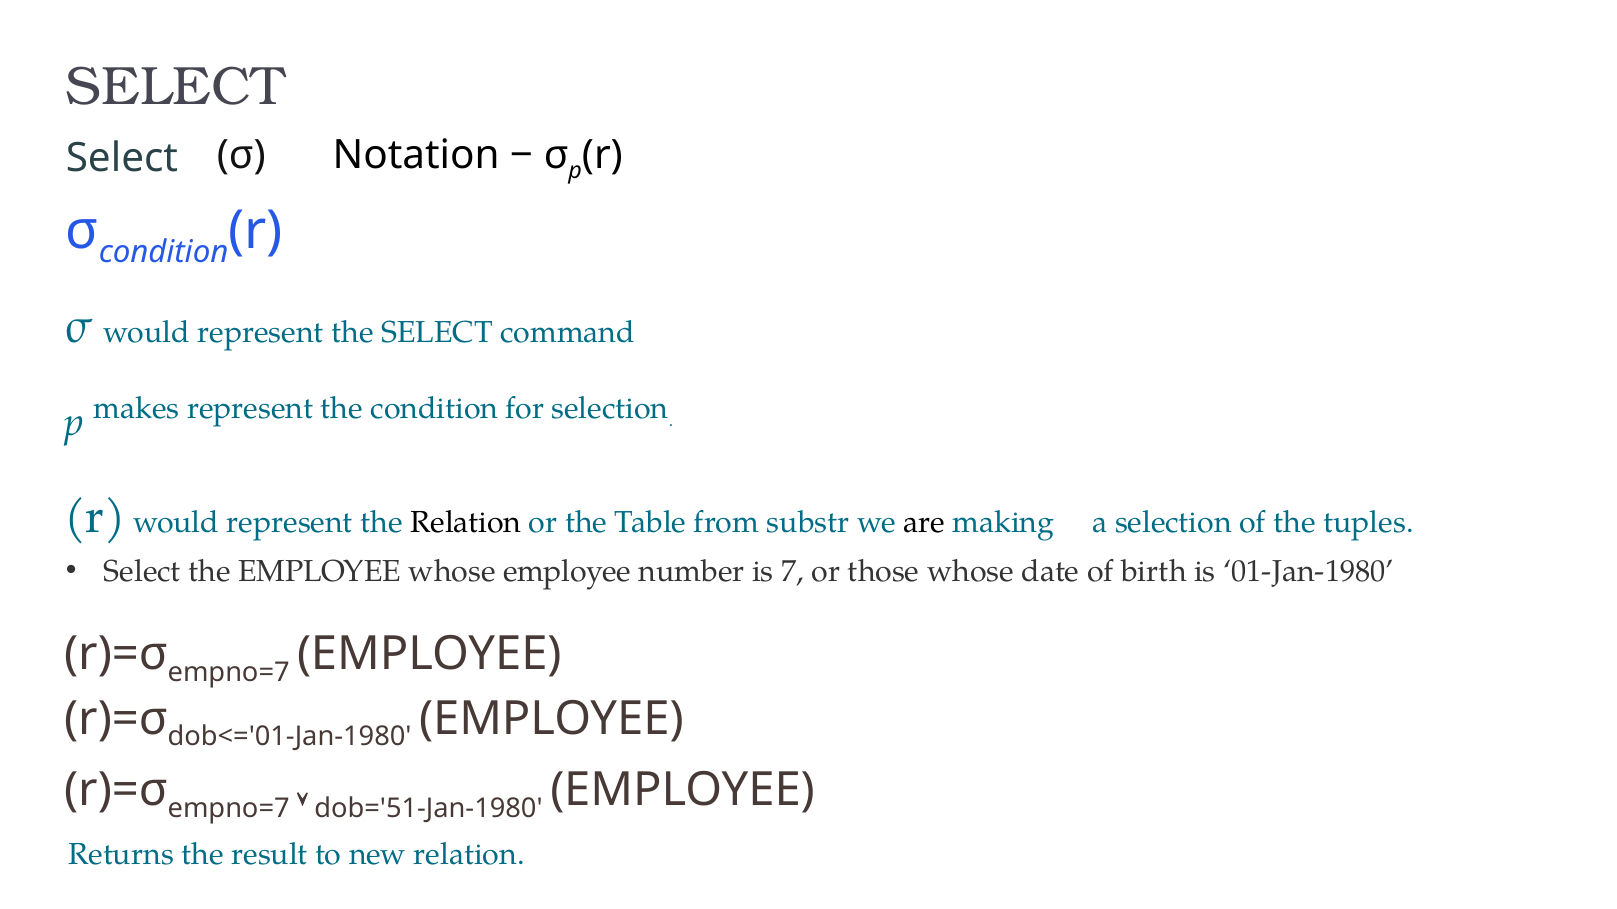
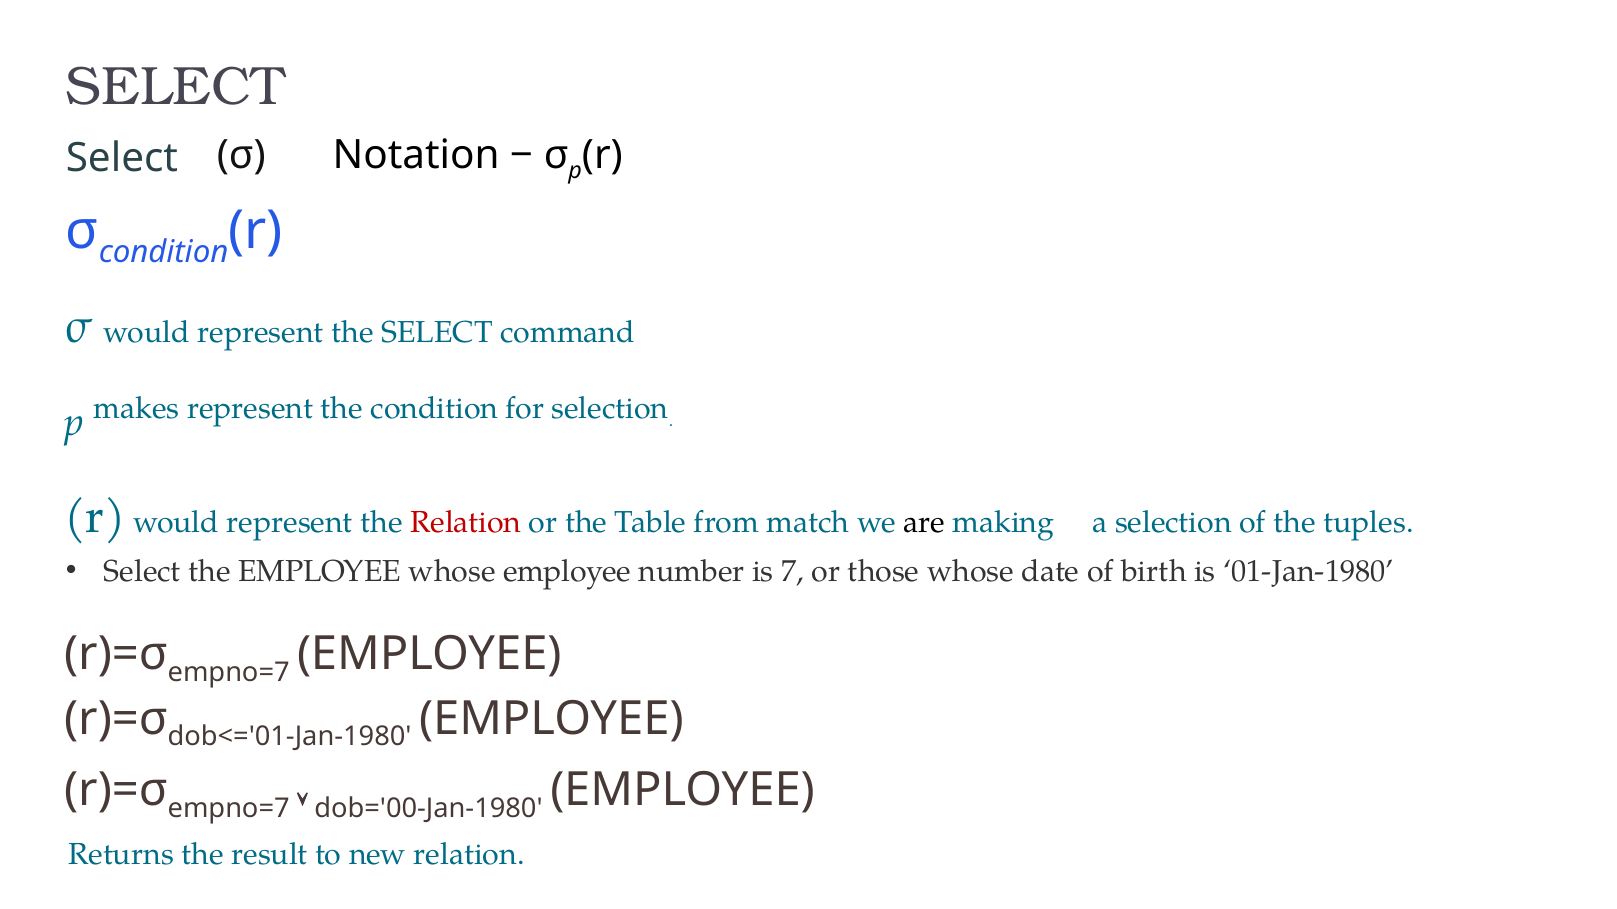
Relation colour: black -> red (466, 522)
substr: substr -> match (808, 522)
dob='51-Jan-1980: dob='51-Jan-1980 -> dob='00-Jan-1980 (429, 809)
